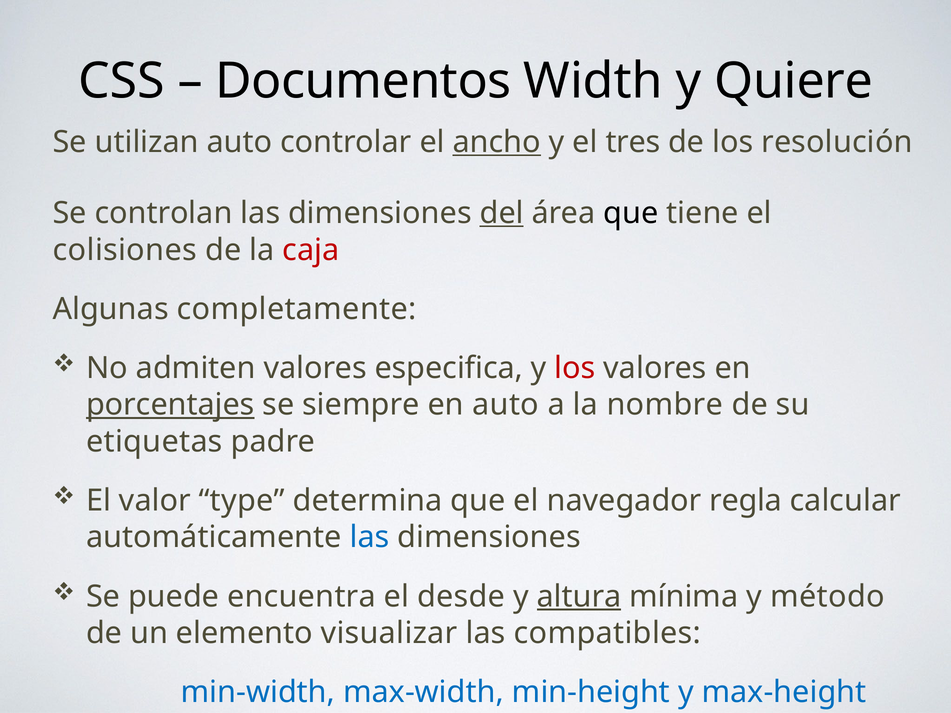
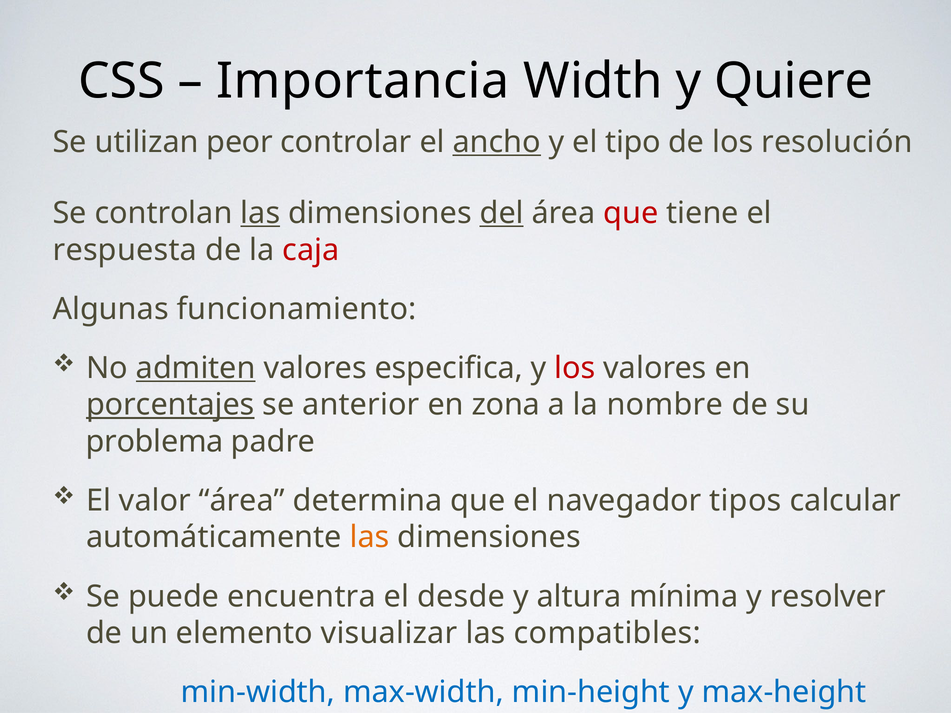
Documentos: Documentos -> Importancia (363, 81)
utilizan auto: auto -> peor (240, 142)
tres: tres -> tipo (633, 142)
las underline: none -> present (260, 213)
que colour: black -> red (631, 213)
colisiones: colisiones -> respuesta (125, 250)
completamente: completamente -> funcionamiento (297, 309)
admiten underline: none -> present (196, 368)
siempre: siempre -> anterior (361, 405)
en auto: auto -> zona (506, 405)
etiquetas: etiquetas -> problema (155, 442)
valor type: type -> área (242, 501)
regla: regla -> tipos (745, 501)
las colour: blue -> orange (369, 538)
altura underline: present -> none (579, 597)
método: método -> resolver (828, 597)
